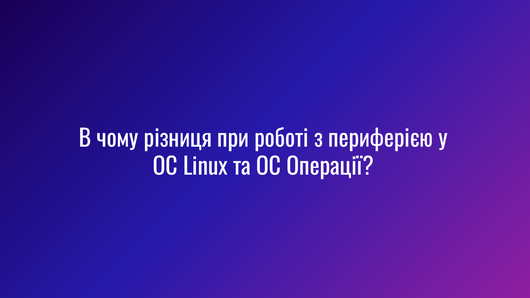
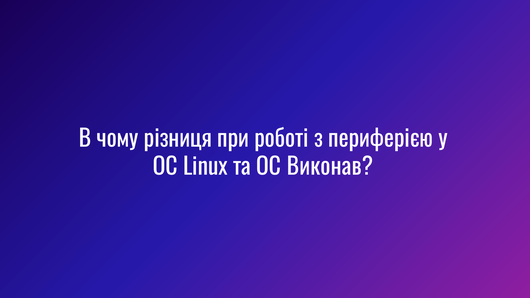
Операції: Операції -> Виконав (330, 167)
